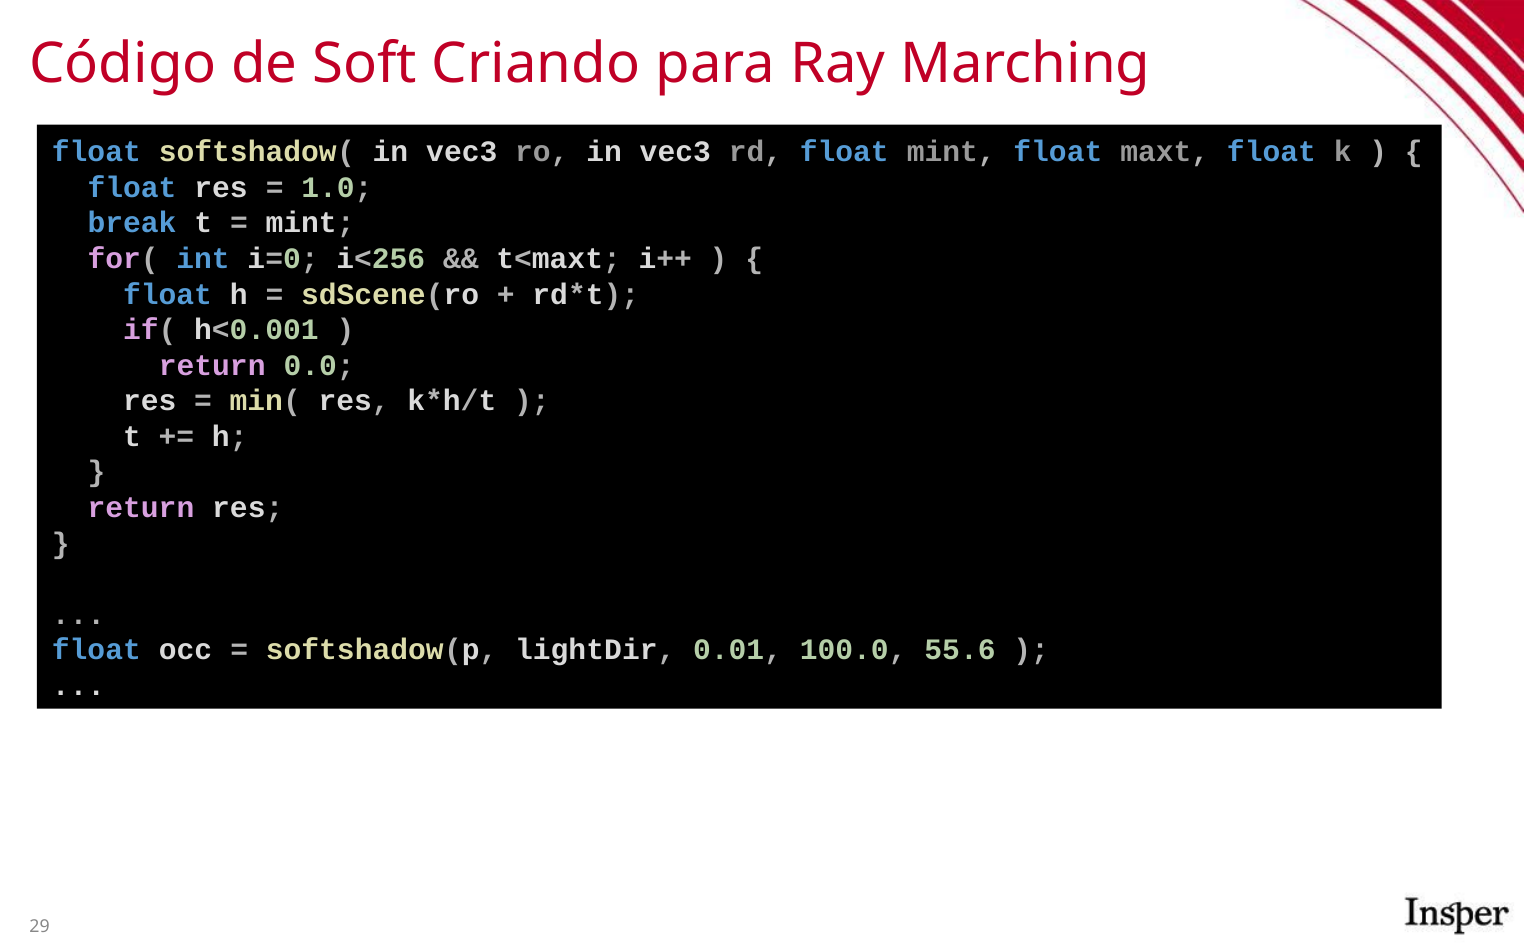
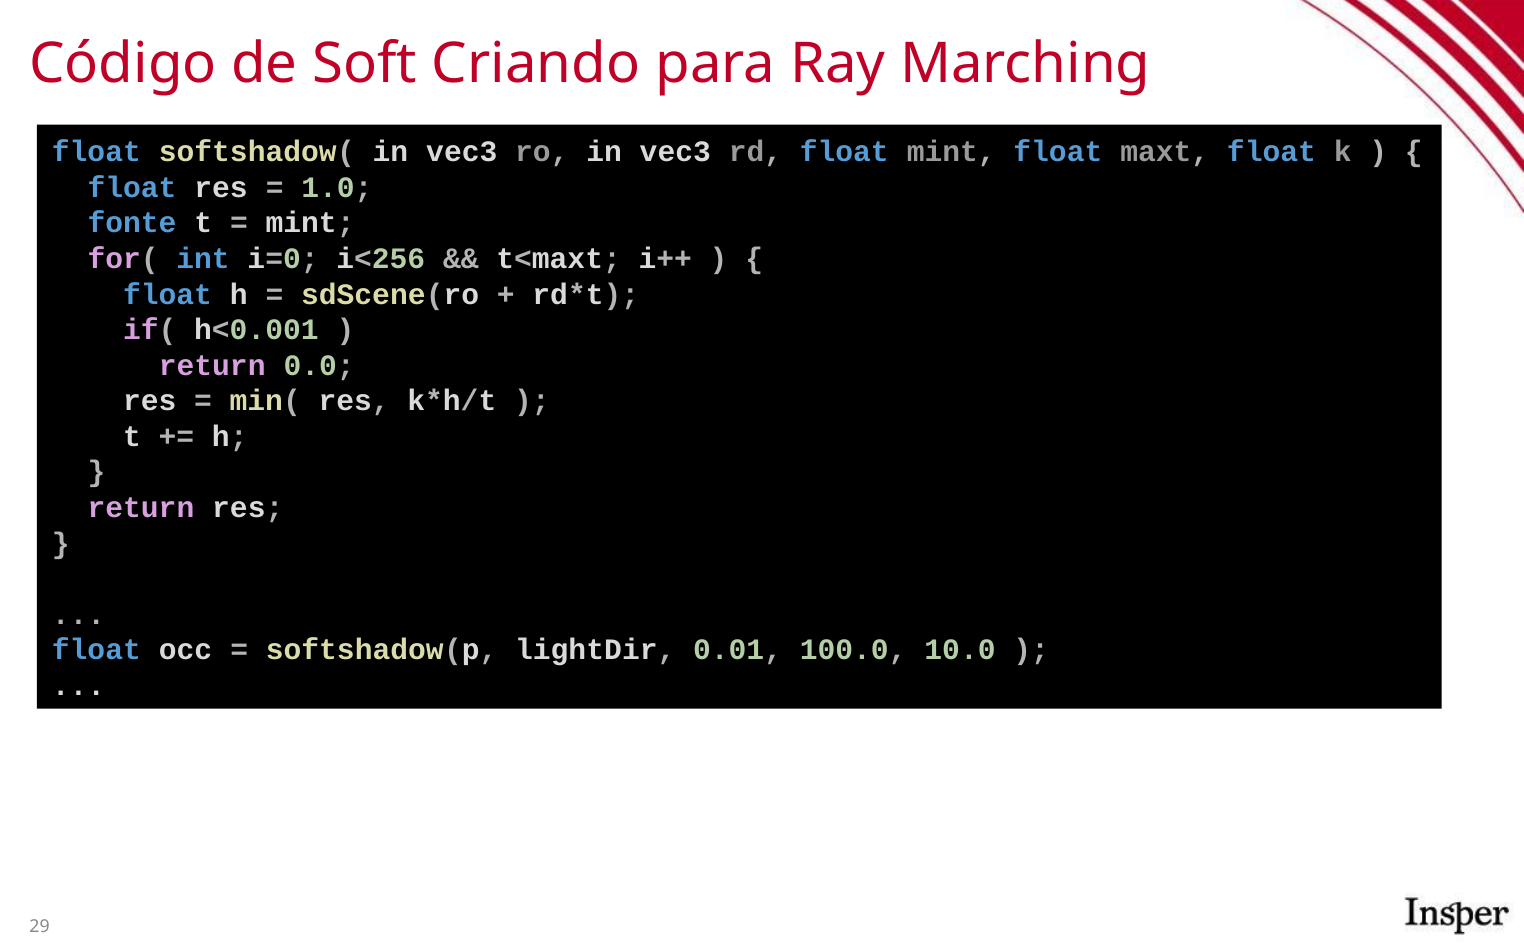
break: break -> fonte (132, 223)
55.6: 55.6 -> 10.0 (960, 650)
